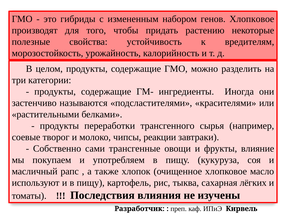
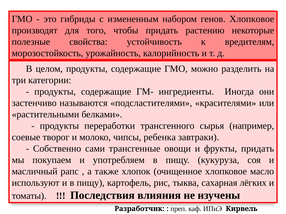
реакции: реакции -> ребенка (160, 137)
фрукты влияние: влияние -> придать (258, 149)
